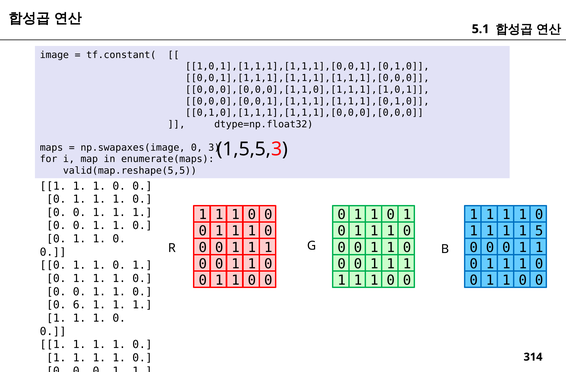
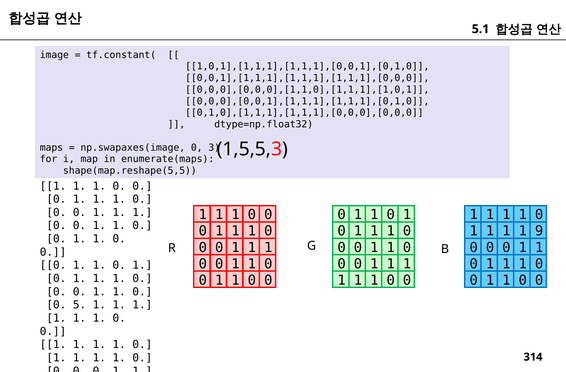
valid(map.reshape(5,5: valid(map.reshape(5,5 -> shape(map.reshape(5,5 (130, 171)
5: 5 -> 9 (539, 231)
6: 6 -> 5 (80, 305)
